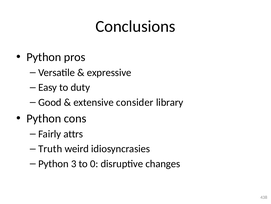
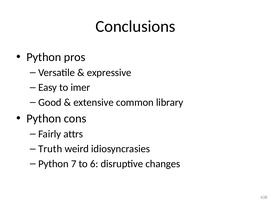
duty: duty -> imer (80, 87)
consider: consider -> common (135, 102)
3: 3 -> 7 (74, 163)
0: 0 -> 6 (94, 163)
